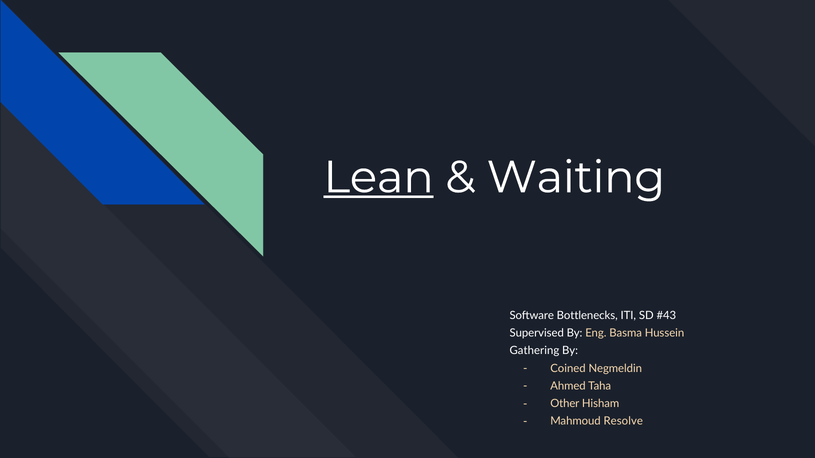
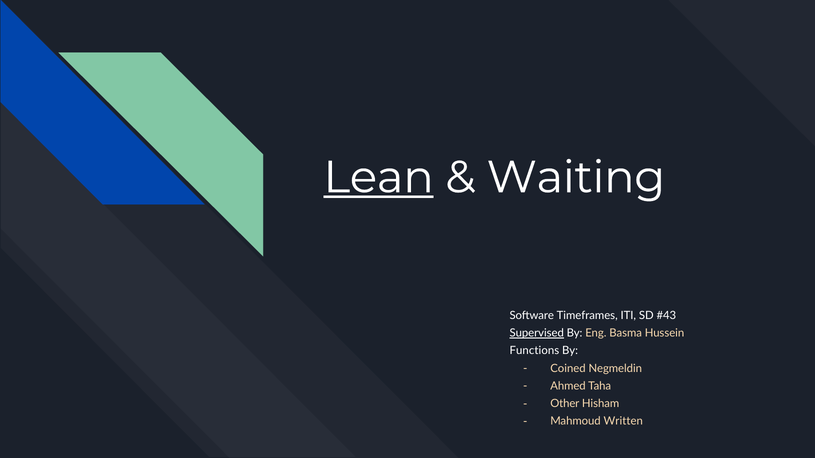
Bottlenecks: Bottlenecks -> Timeframes (587, 316)
Supervised underline: none -> present (537, 333)
Gathering: Gathering -> Functions (534, 351)
Resolve: Resolve -> Written (623, 422)
